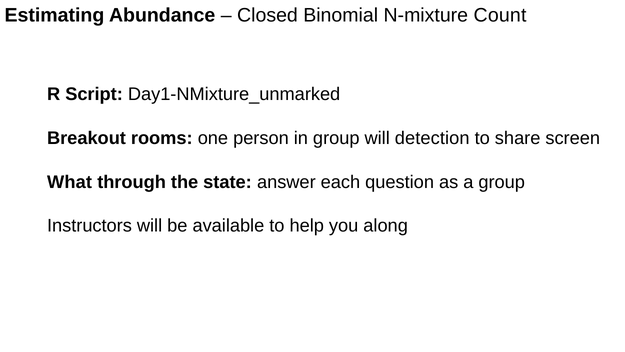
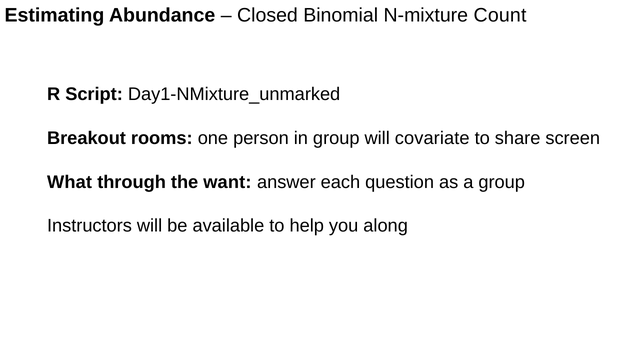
detection: detection -> covariate (432, 138)
state: state -> want (227, 182)
